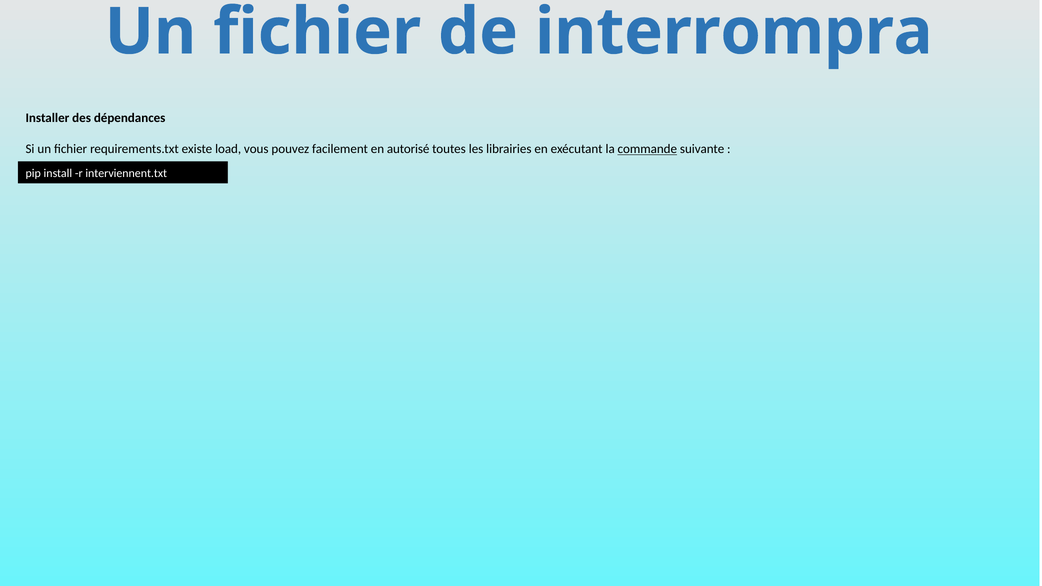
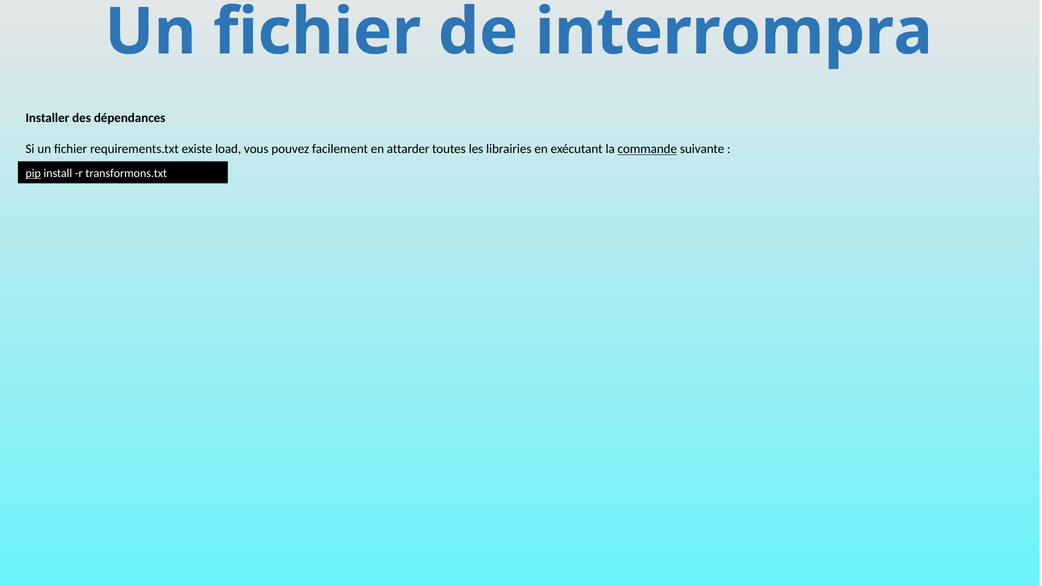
autorisé: autorisé -> attarder (408, 149)
pip underline: none -> present (33, 173)
interviennent.txt: interviennent.txt -> transformons.txt (126, 173)
